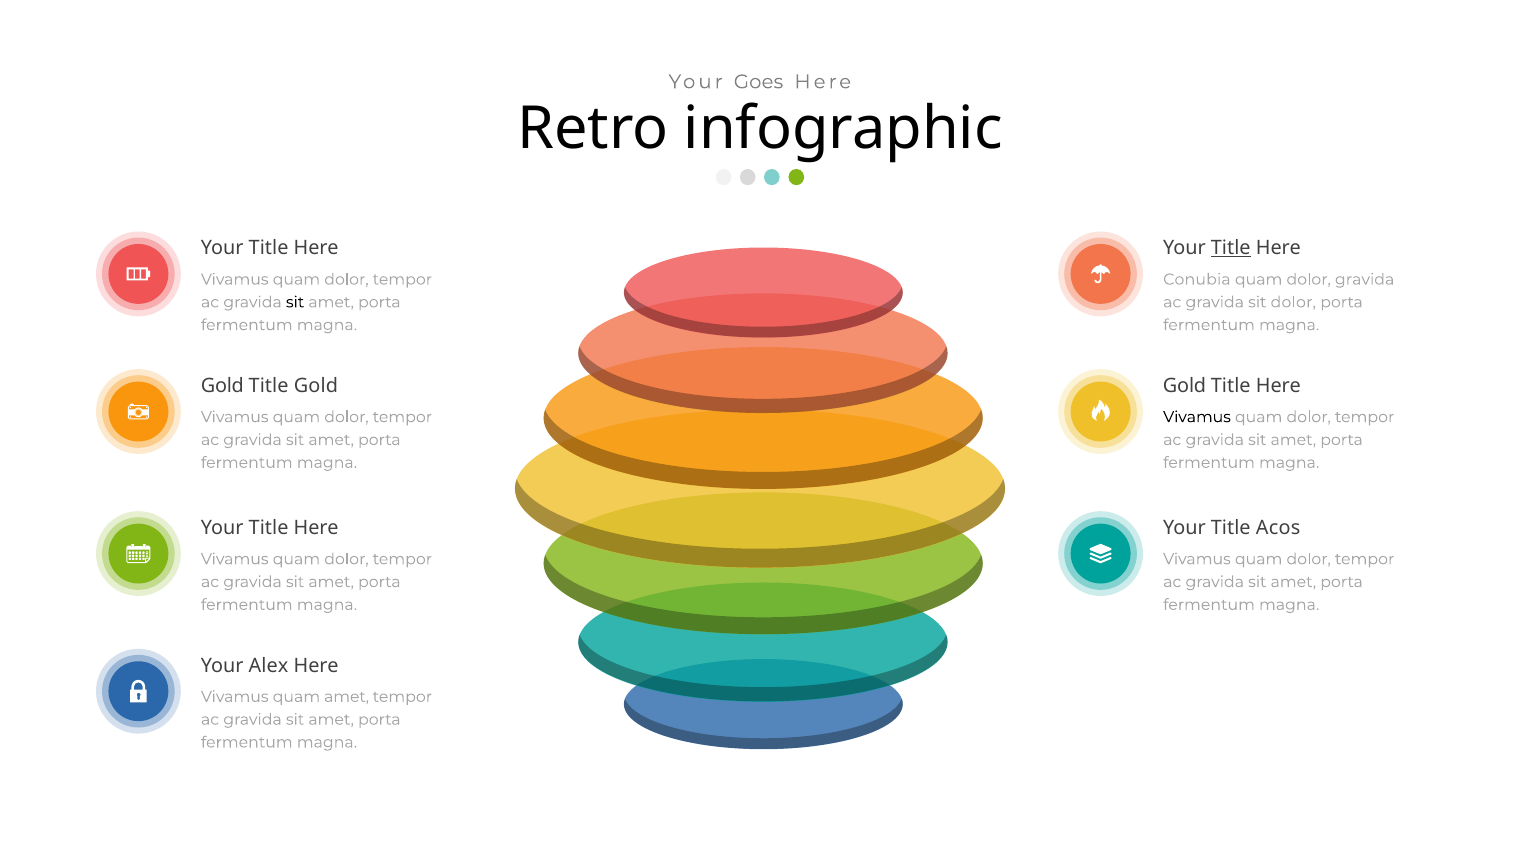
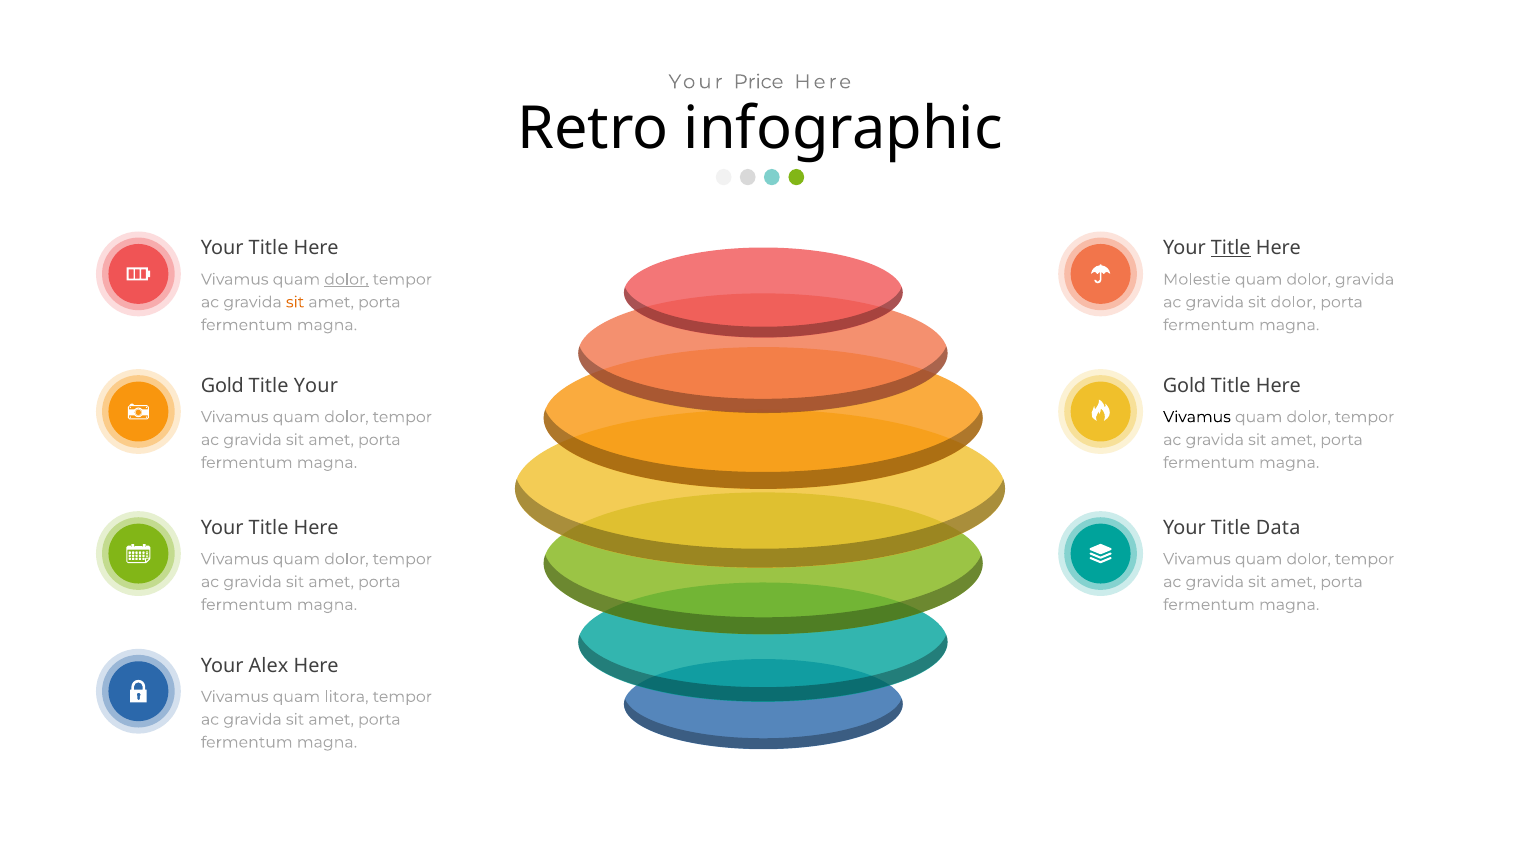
Goes: Goes -> Price (759, 82)
dolor underline: none -> present (346, 279)
Conubia: Conubia -> Molestie (1197, 279)
sit colour: black -> orange (295, 302)
Title Gold: Gold -> Your (316, 386)
Acos: Acos -> Data (1278, 528)
quam amet: amet -> litora (346, 697)
